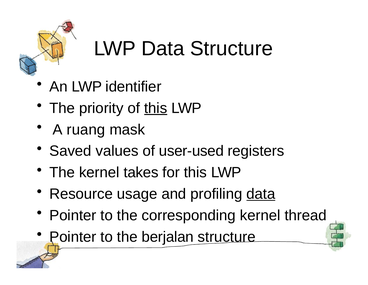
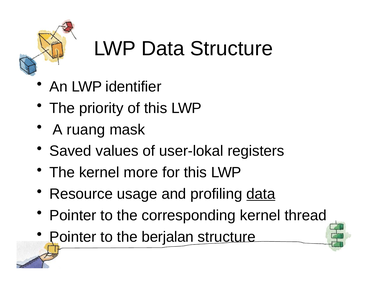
this underline: present -> none (156, 108)
user-used: user-used -> user-lokal (191, 151)
takes: takes -> more (141, 172)
